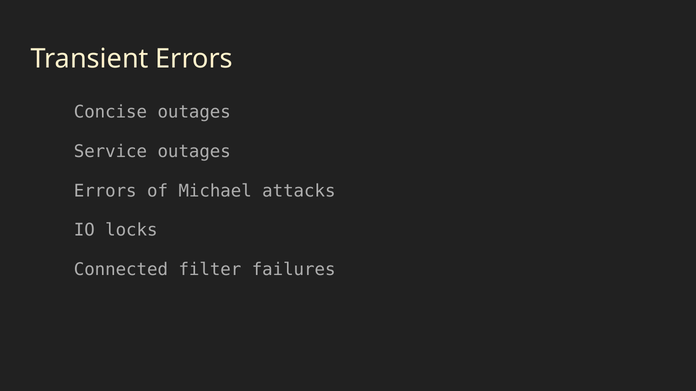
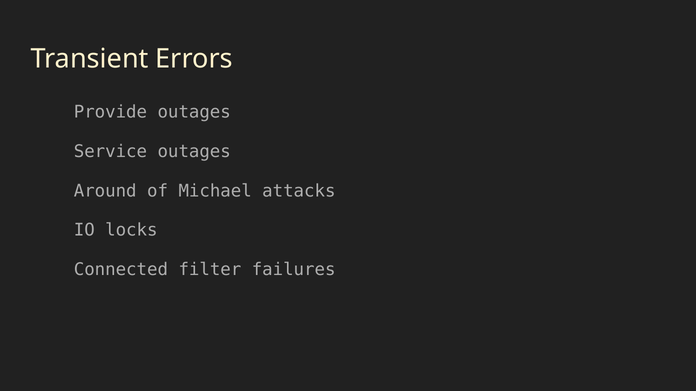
Concise: Concise -> Provide (110, 112)
Errors: Errors -> Around (105, 191)
